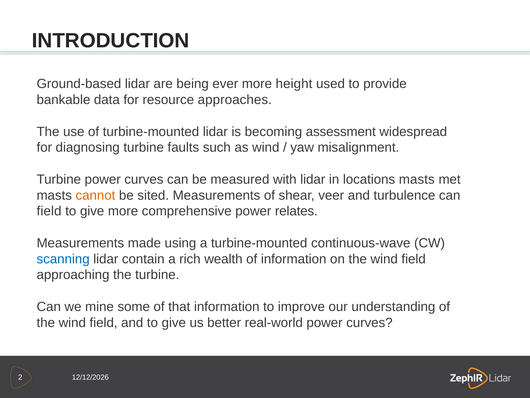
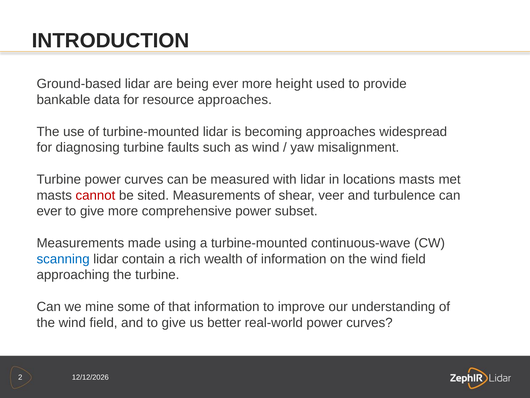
becoming assessment: assessment -> approaches (341, 131)
cannot colour: orange -> red (95, 195)
field: field -> ever (49, 211)
relates: relates -> subset (296, 211)
